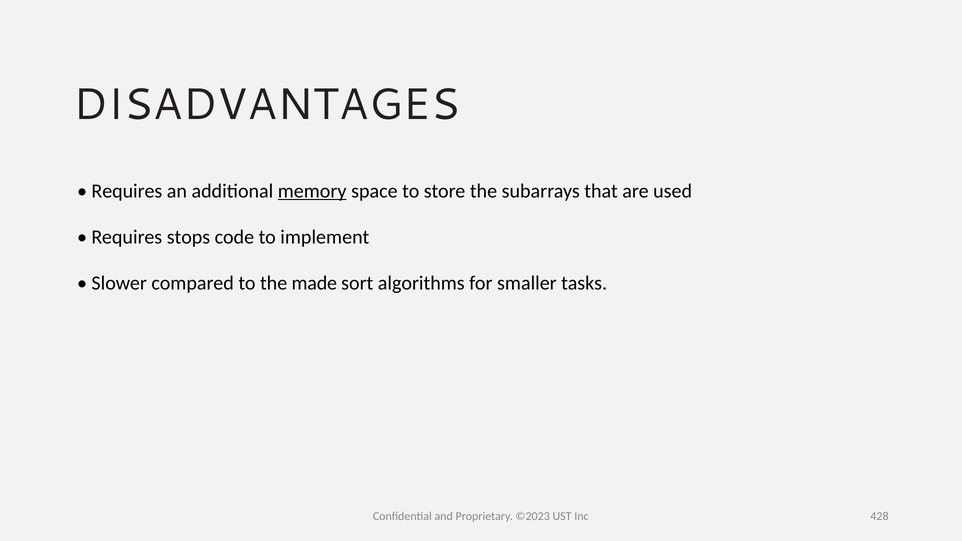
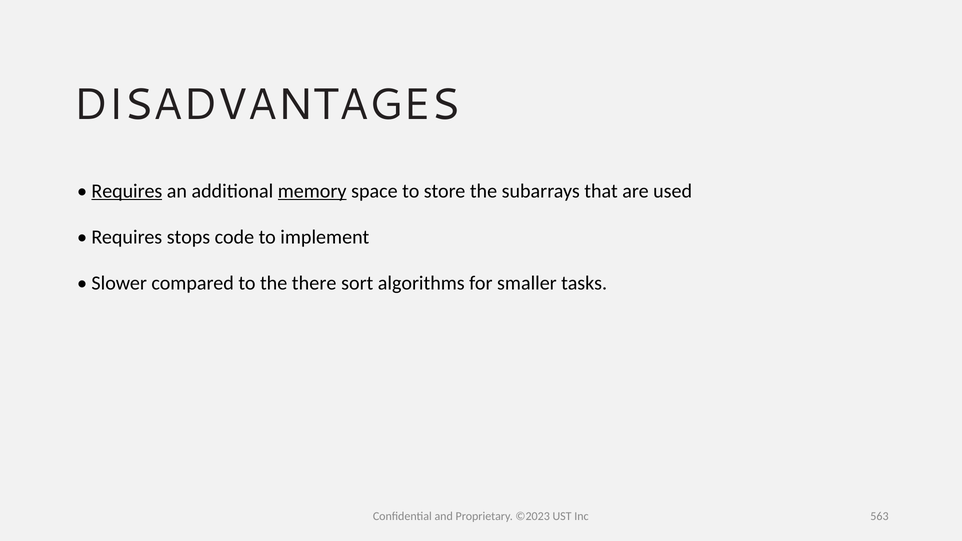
Requires underline: none -> present (127, 191)
made: made -> there (314, 283)
428: 428 -> 563 (879, 517)
